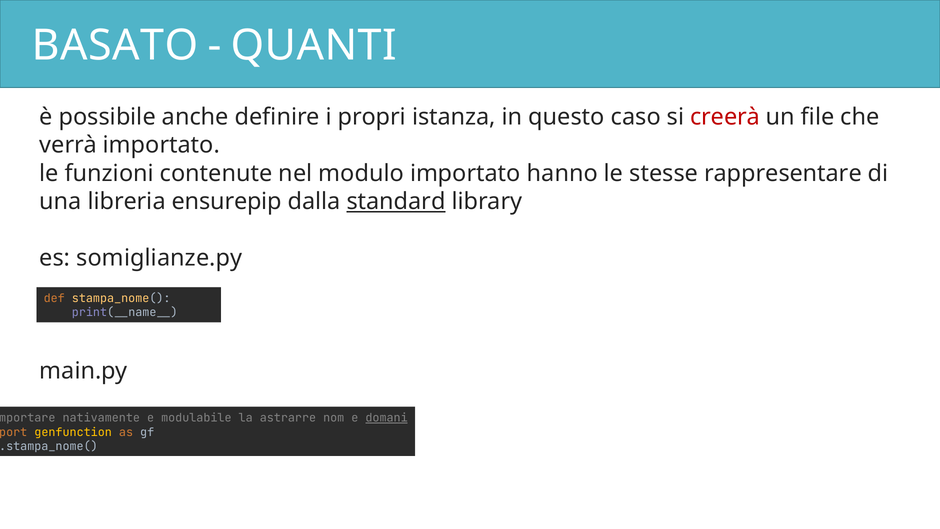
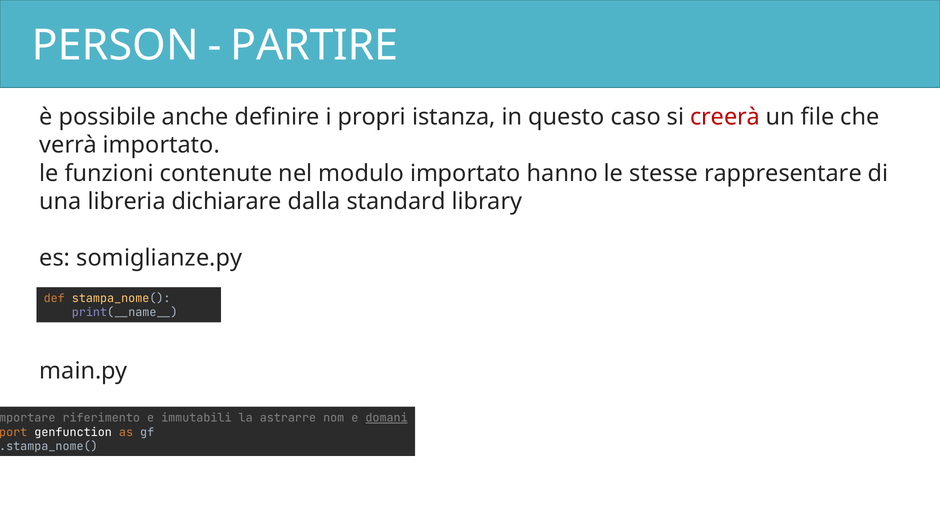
BASATO: BASATO -> PERSON (115, 45)
QUANTI: QUANTI -> PARTIRE (314, 45)
ensurepip: ensurepip -> dichiarare (227, 201)
standard underline: present -> none (396, 201)
nativamente: nativamente -> riferimento (101, 418)
modulabile: modulabile -> immutabili (196, 418)
genfunction colour: yellow -> white (73, 432)
